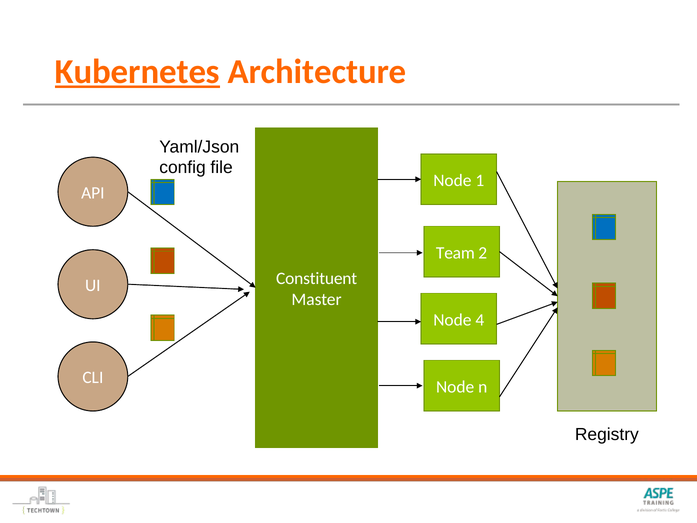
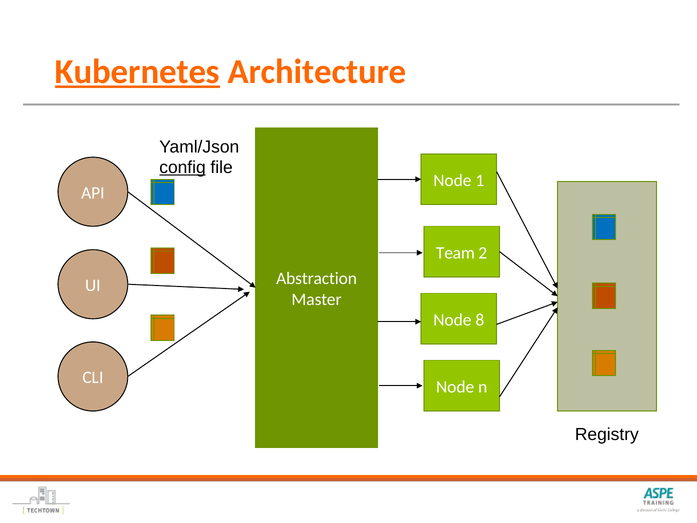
config underline: none -> present (183, 168)
Constituent: Constituent -> Abstraction (317, 278)
4: 4 -> 8 (480, 320)
